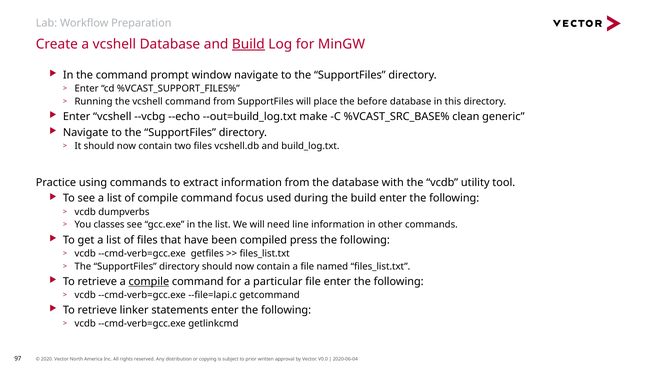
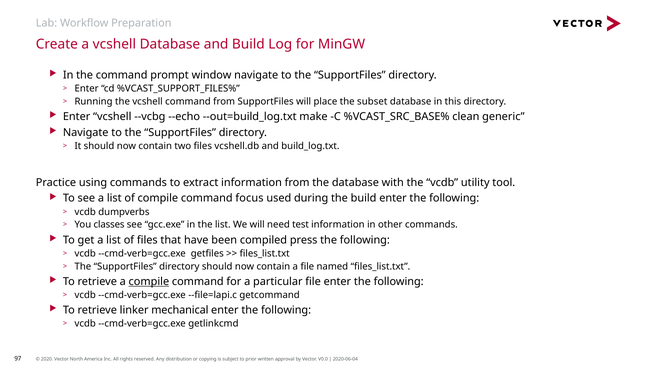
Build underline: present -> none (248, 44)
before: before -> subset (372, 102)
line: line -> test (301, 225)
statements: statements -> mechanical (180, 310)
